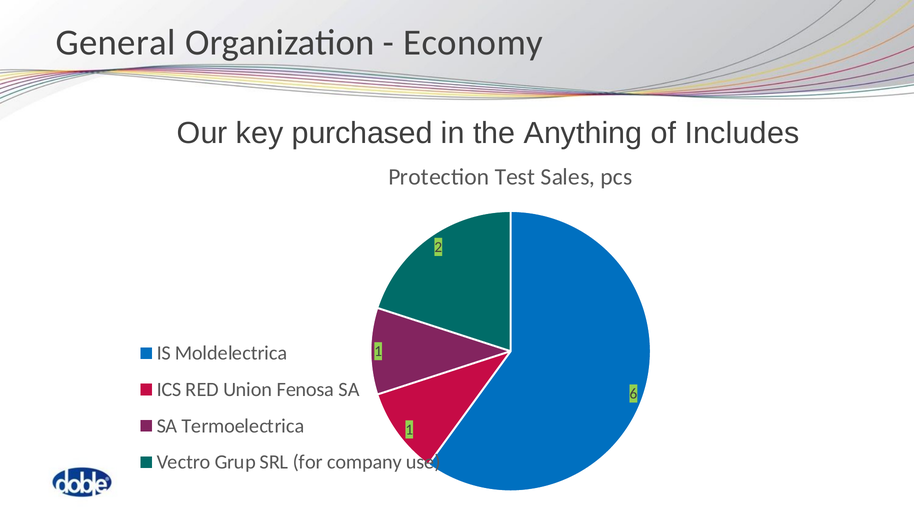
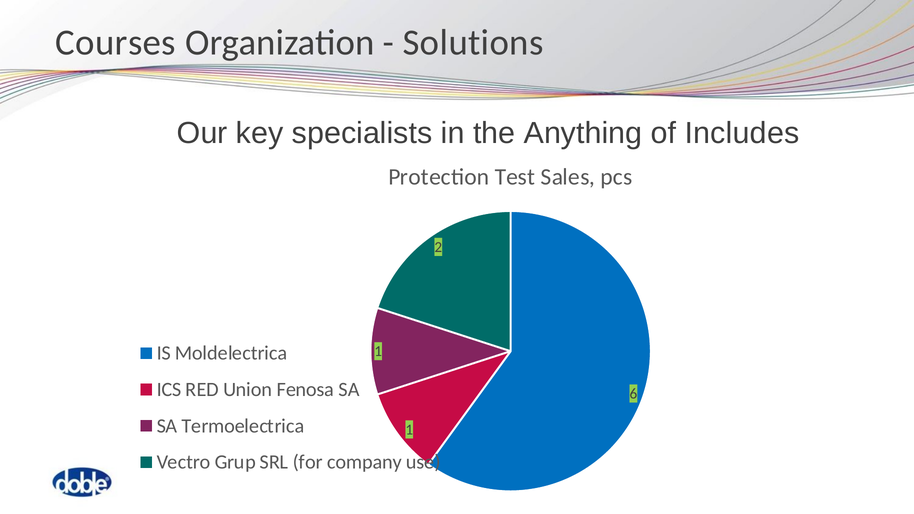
General: General -> Courses (116, 43)
Economy: Economy -> Solutions (473, 43)
purchased: purchased -> specialists (362, 133)
